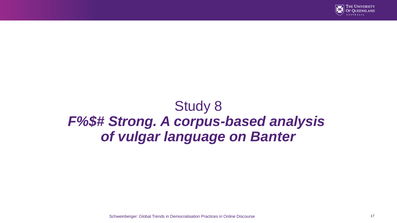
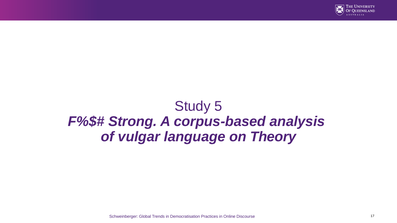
8: 8 -> 5 (218, 106)
Banter: Banter -> Theory (273, 137)
